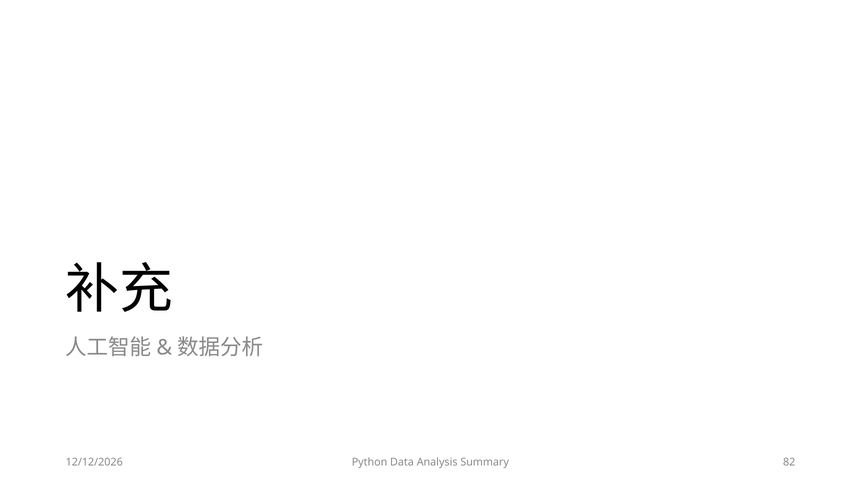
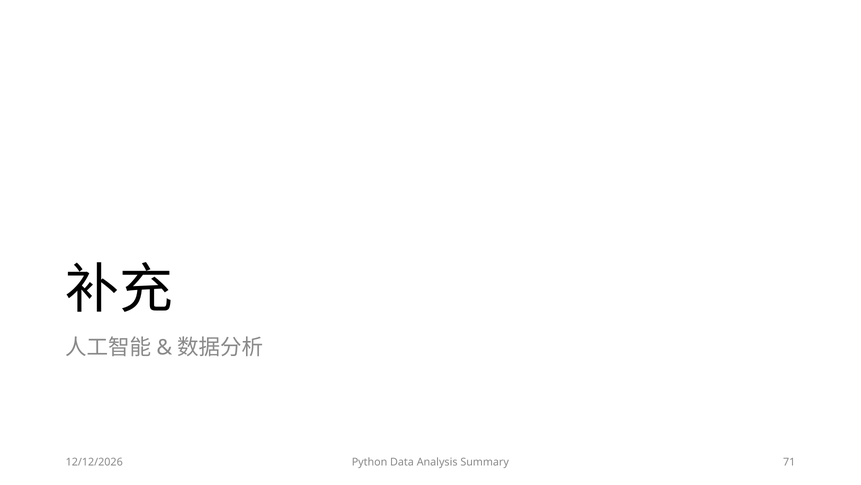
82: 82 -> 71 (789, 462)
